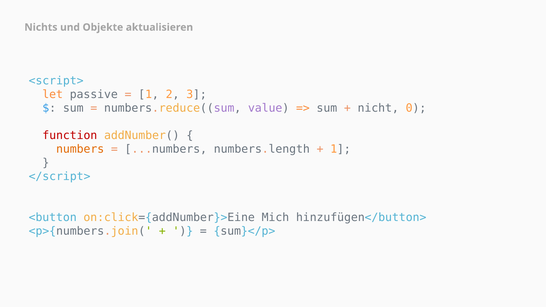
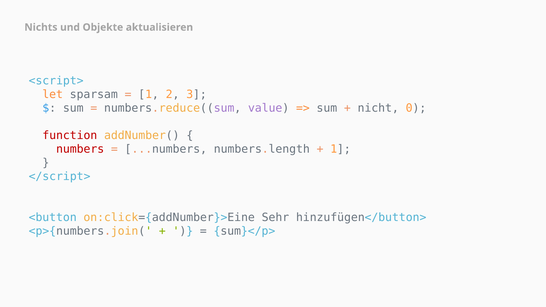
passive: passive -> sparsam (94, 95)
numbers colour: orange -> red (80, 149)
Mich: Mich -> Sehr (275, 217)
